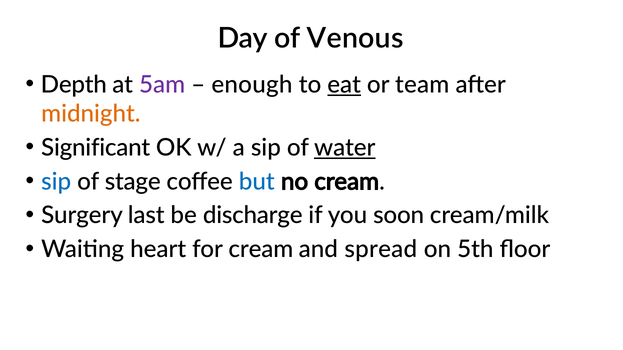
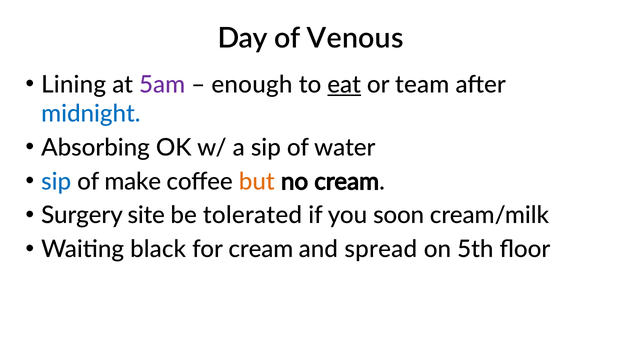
Depth: Depth -> Lining (74, 85)
midnight colour: orange -> blue (91, 114)
Significant: Significant -> Absorbing (96, 148)
water underline: present -> none (345, 148)
stage: stage -> make (133, 182)
but colour: blue -> orange (257, 182)
last: last -> site (146, 216)
discharge: discharge -> tolerated (253, 216)
heart: heart -> black (158, 250)
